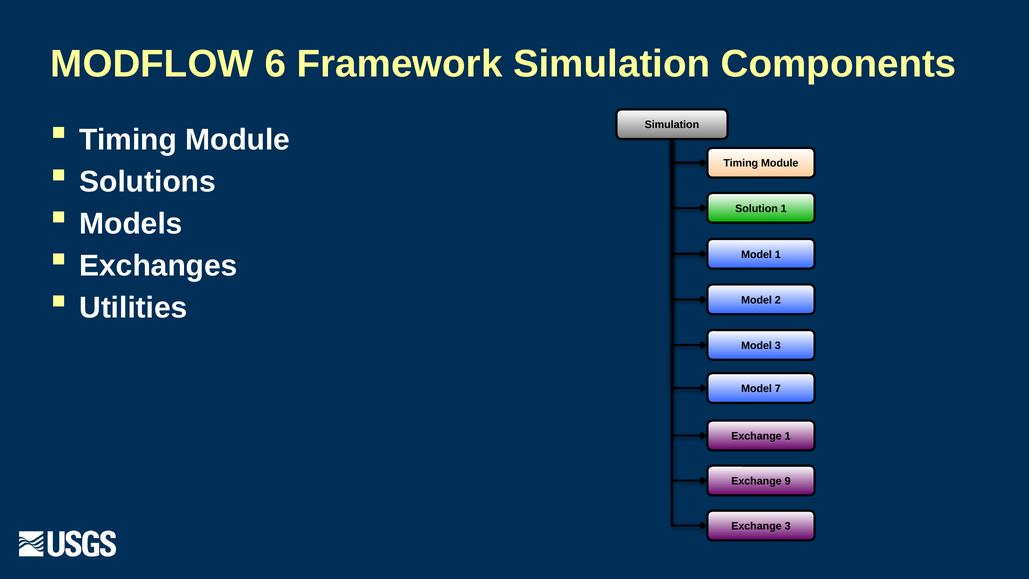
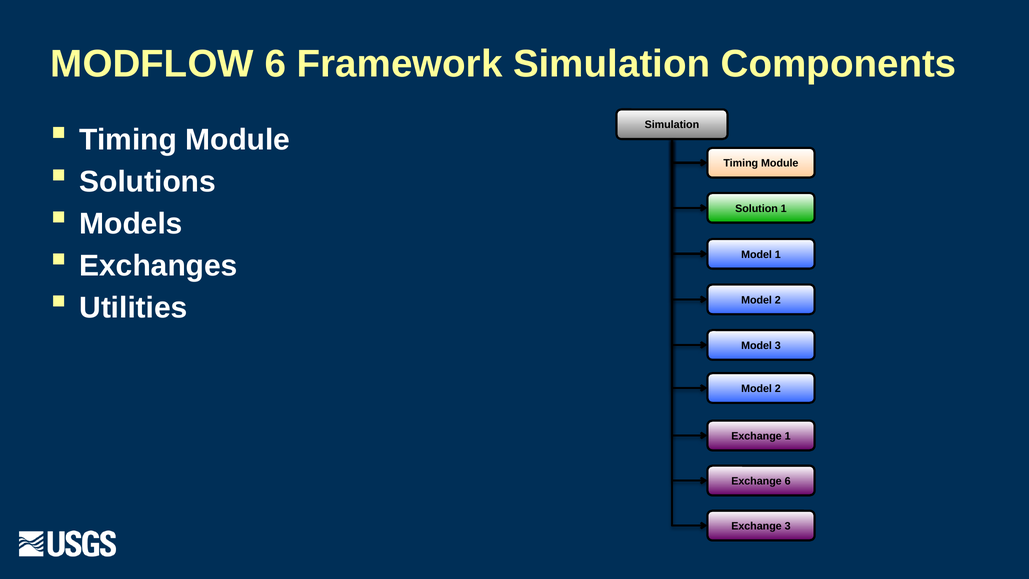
7: 7 -> 2 (778, 389)
Exchange 9: 9 -> 6 (788, 481)
